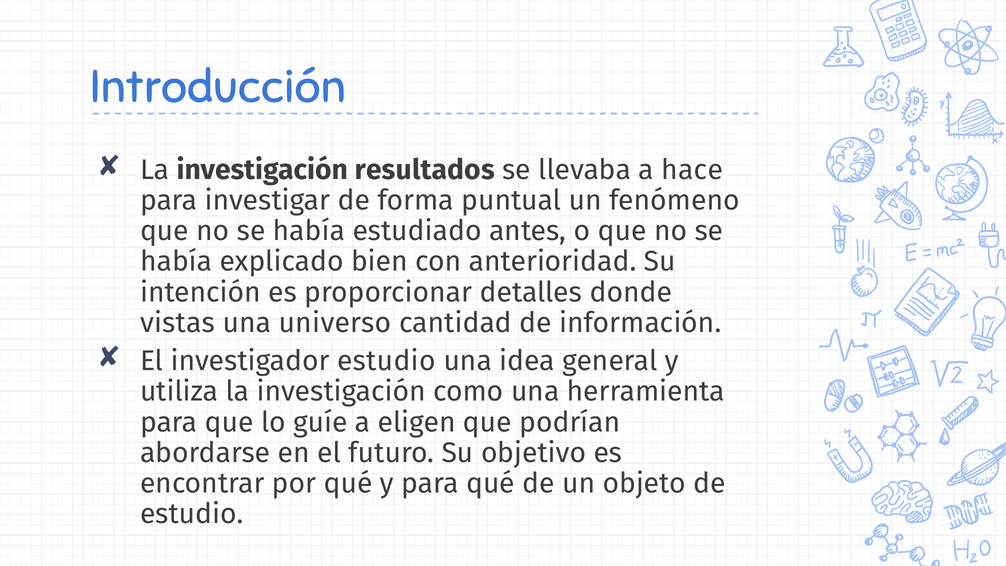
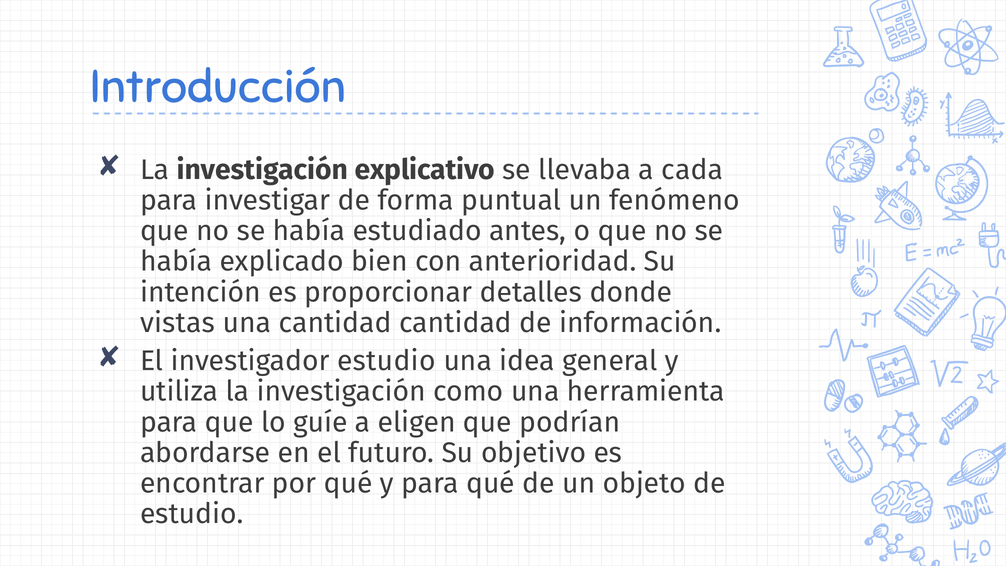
resultados: resultados -> explicativo (425, 170)
hace: hace -> cada (692, 170)
una universo: universo -> cantidad (335, 323)
